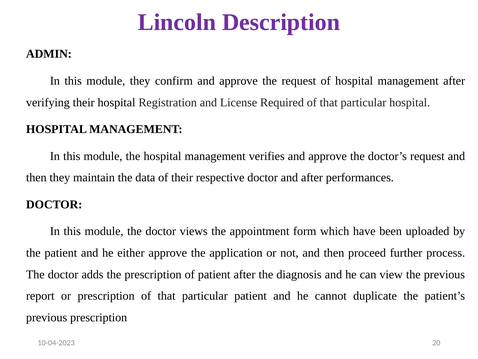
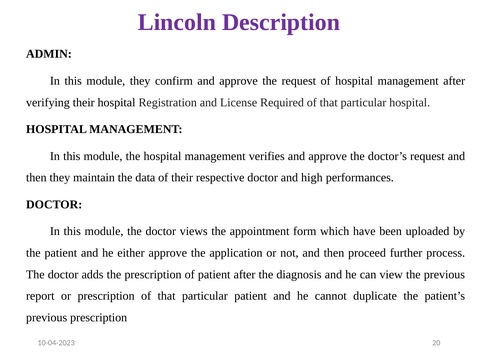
and after: after -> high (312, 177)
